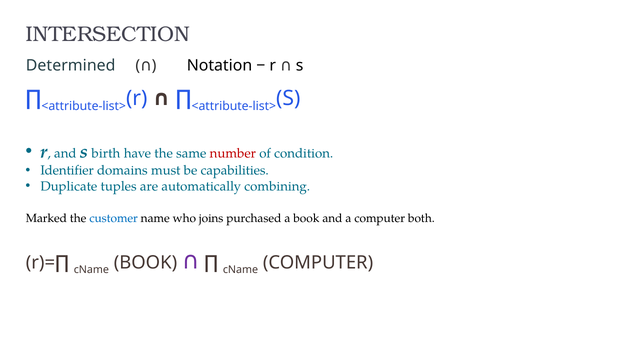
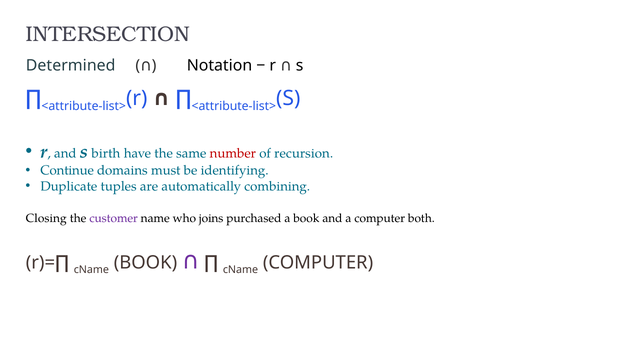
condition: condition -> recursion (304, 153)
Identifier: Identifier -> Continue (67, 170)
capabilities: capabilities -> identifying (235, 170)
Marked: Marked -> Closing (46, 218)
customer colour: blue -> purple (114, 218)
